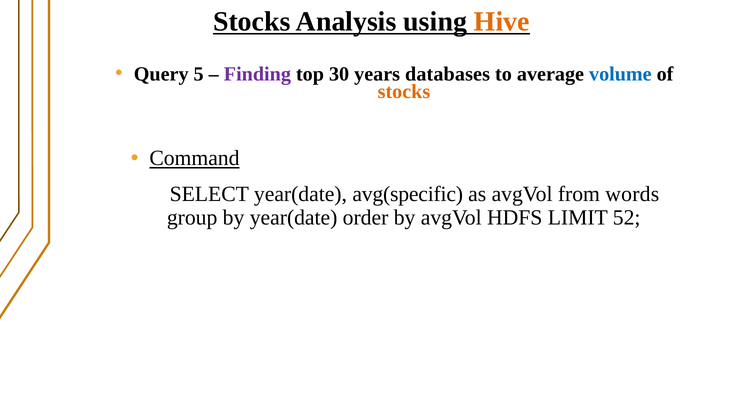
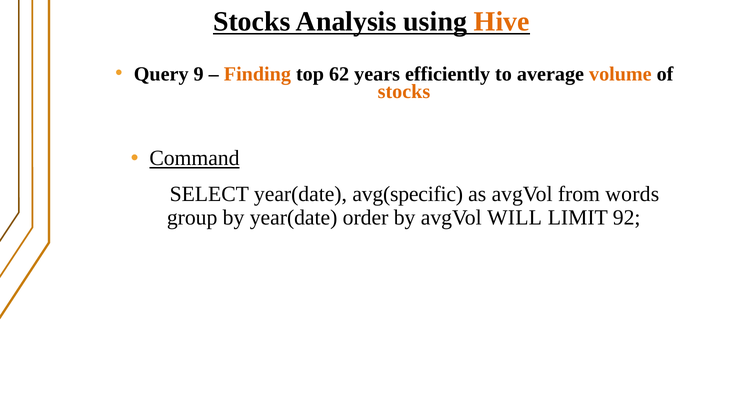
5: 5 -> 9 (199, 74)
Finding colour: purple -> orange (257, 74)
30: 30 -> 62 (339, 74)
databases: databases -> efficiently (448, 74)
volume colour: blue -> orange (620, 74)
HDFS: HDFS -> WILL (515, 217)
52: 52 -> 92 (627, 217)
